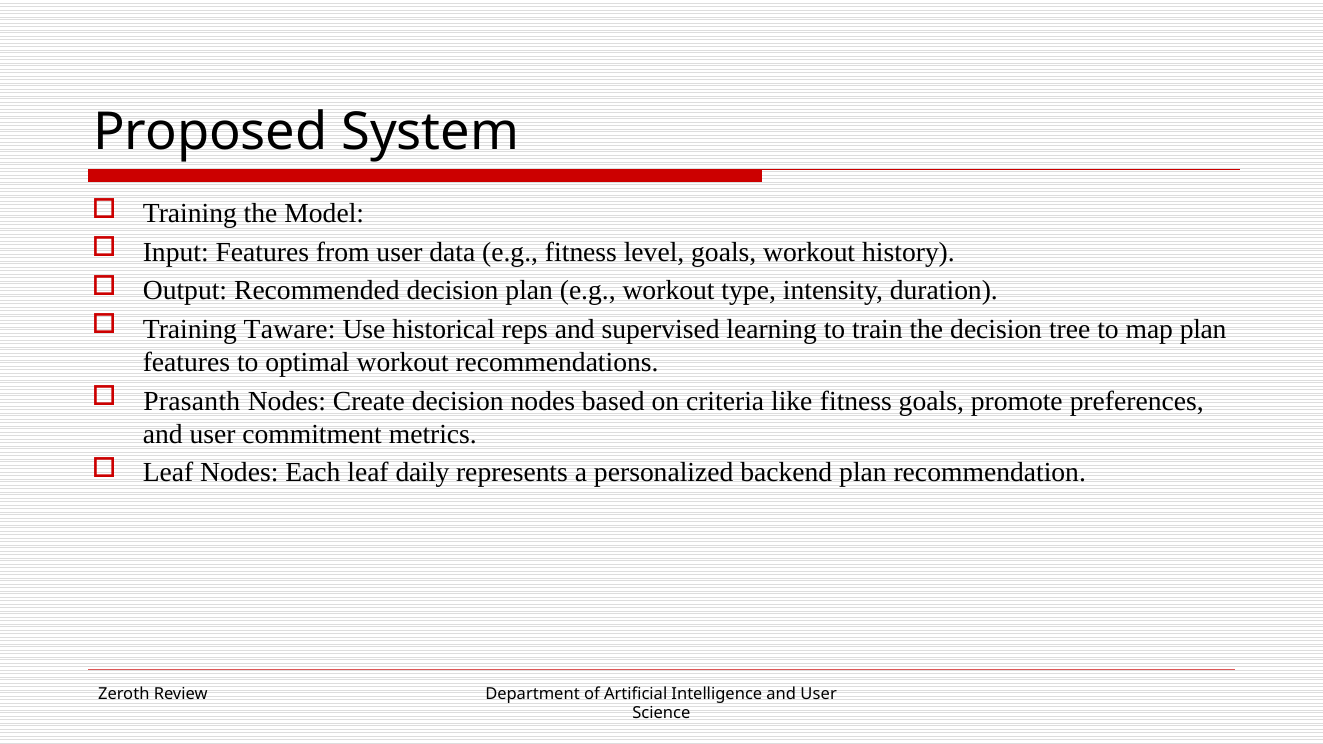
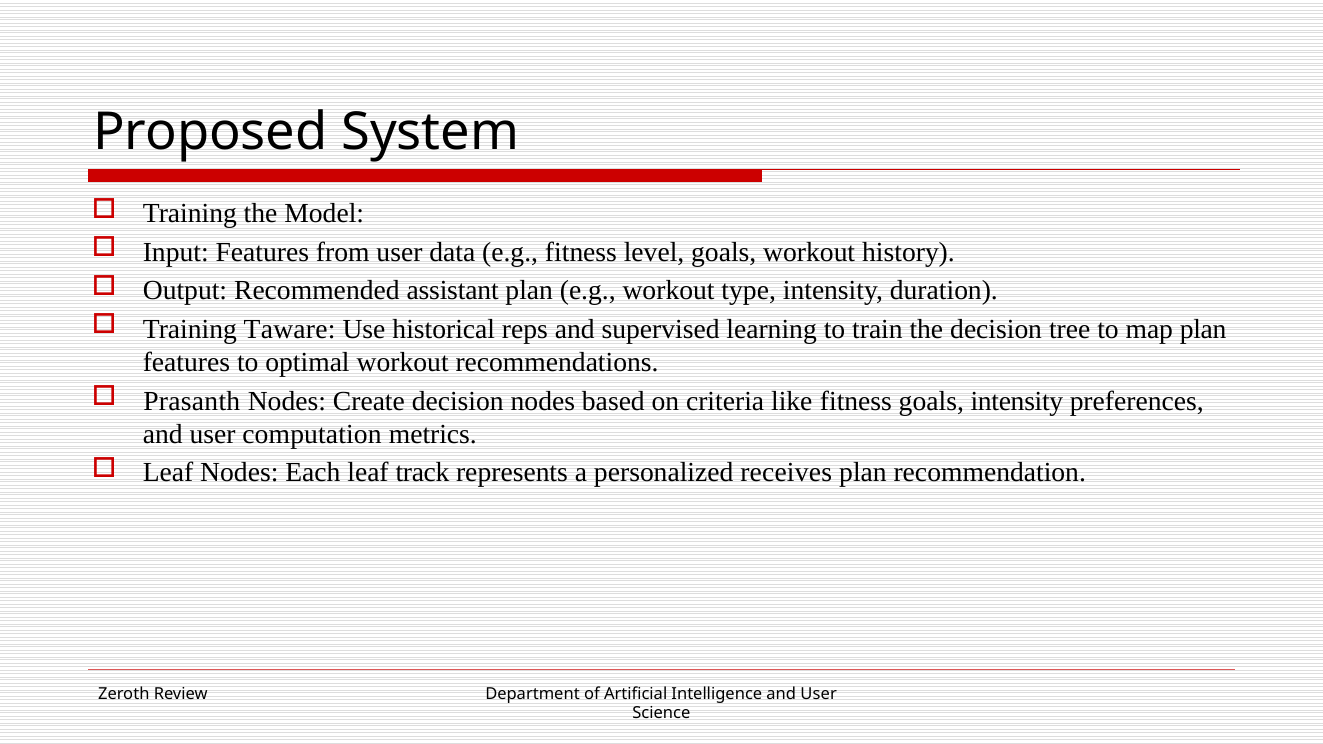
Recommended decision: decision -> assistant (453, 291)
goals promote: promote -> intensity (1017, 401)
commitment: commitment -> computation (312, 434)
daily: daily -> track (423, 473)
backend: backend -> receives (786, 473)
